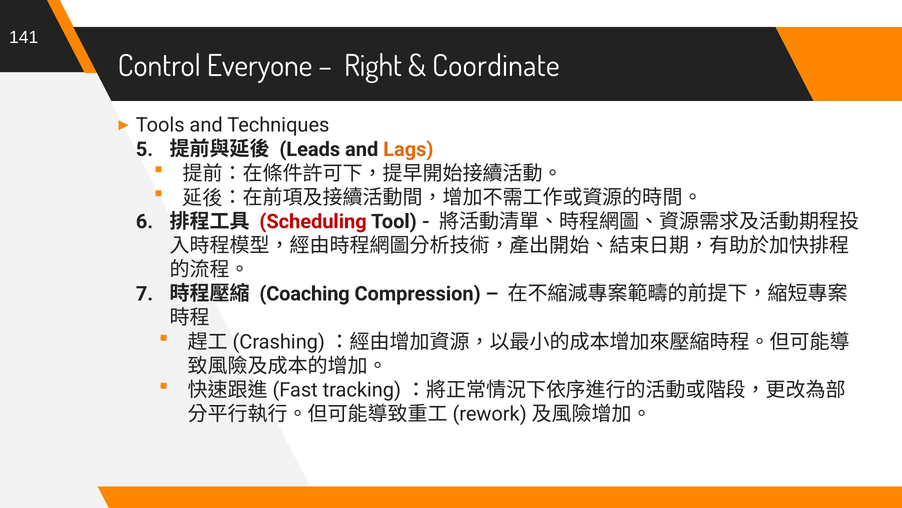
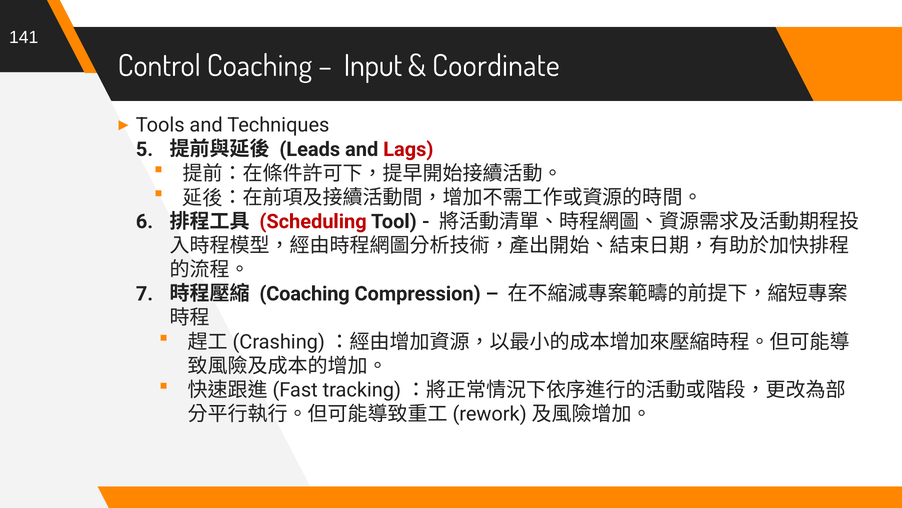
Control Everyone: Everyone -> Coaching (259, 66)
Right: Right -> Input (373, 66)
Lags colour: orange -> red (408, 149)
